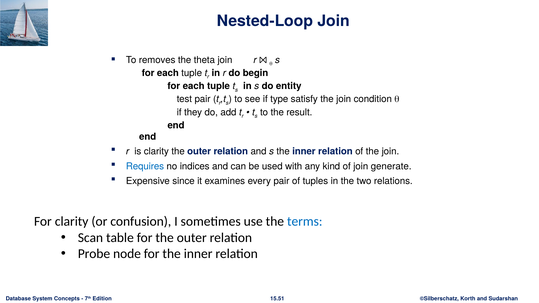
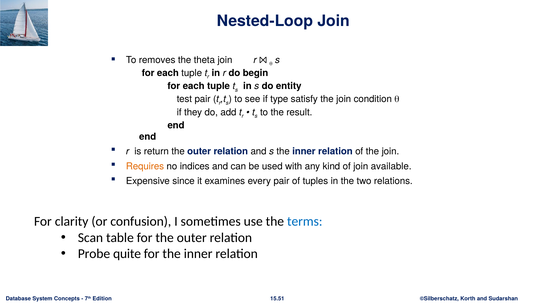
is clarity: clarity -> return (156, 152)
Requires colour: blue -> orange (145, 166)
generate: generate -> available (391, 166)
node: node -> quite (127, 254)
